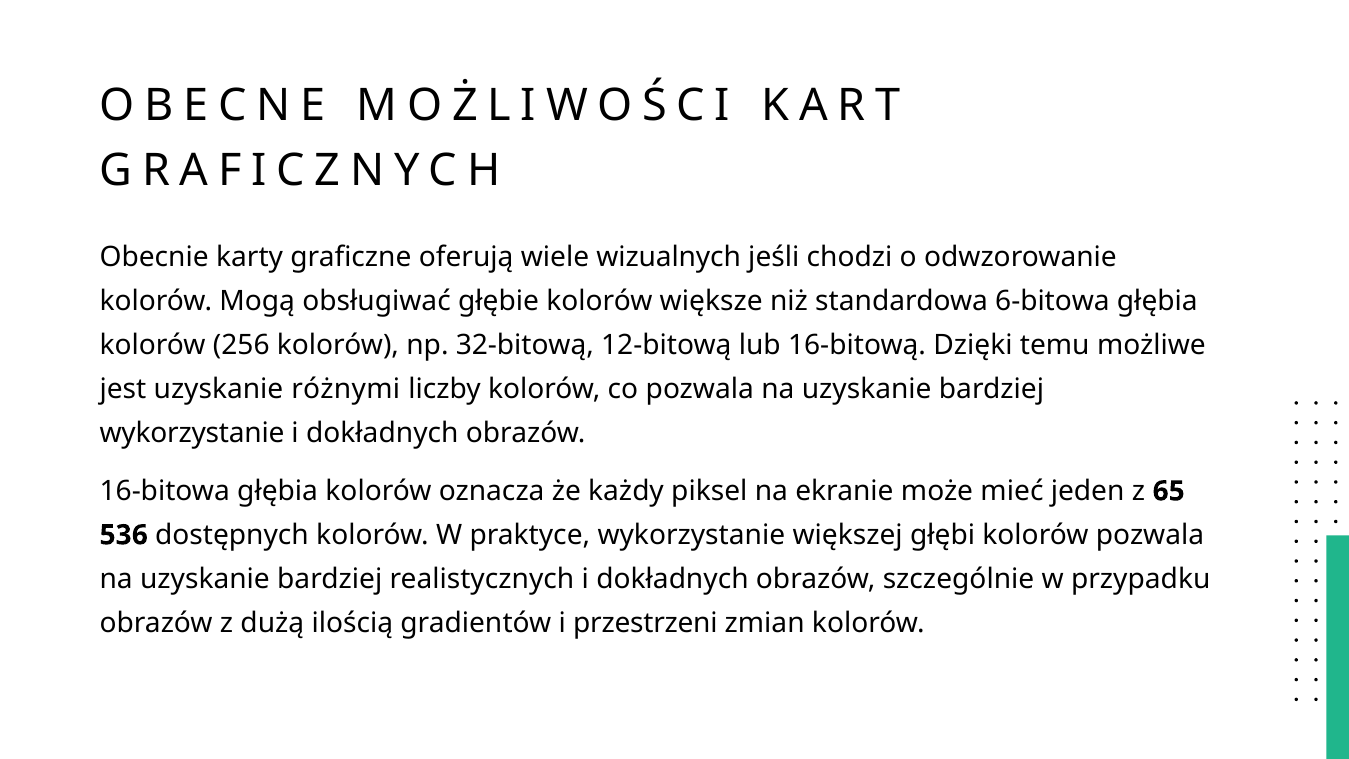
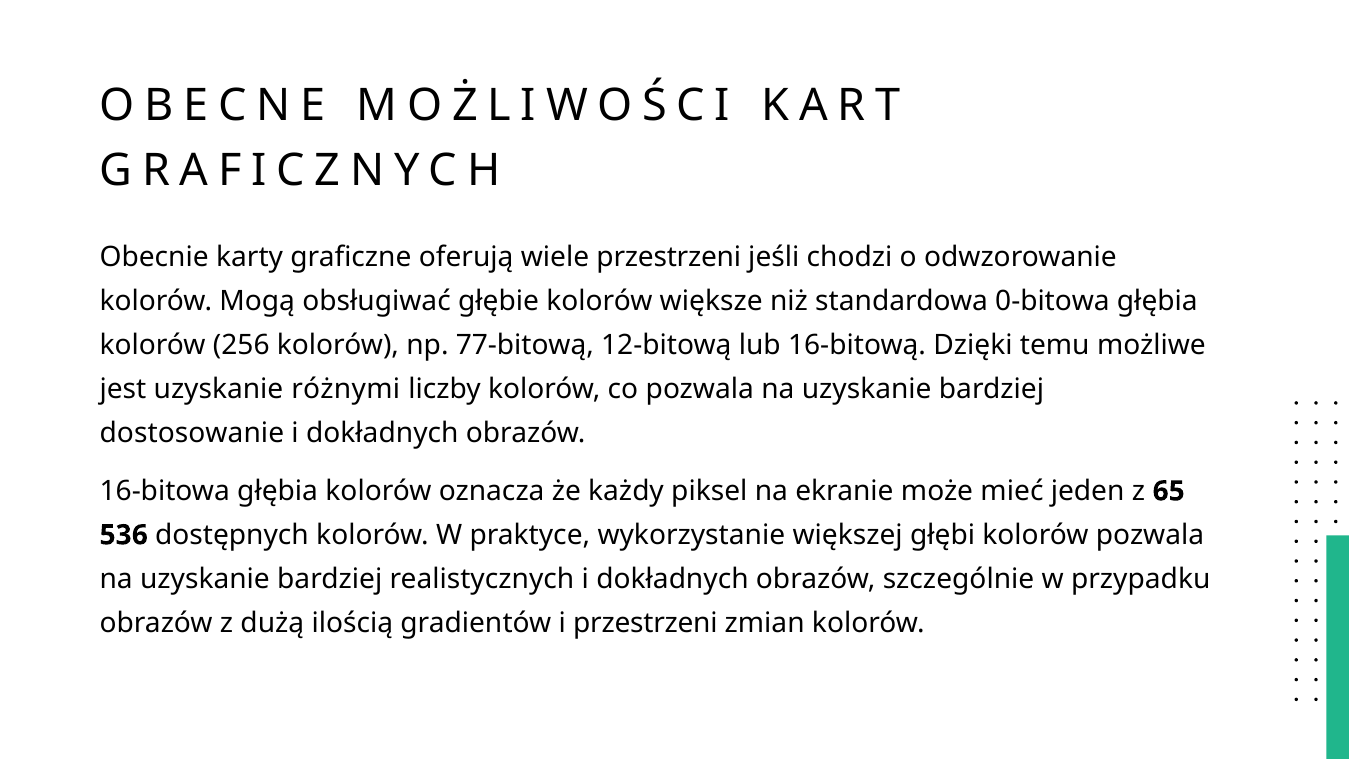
wiele wizualnych: wizualnych -> przestrzeni (669, 257)
6-bitowa: 6-bitowa -> 0-bitowa (1052, 301)
32-bitową: 32-bitową -> 77-bitową (525, 345)
wykorzystanie: wykorzystanie -> dostosowanie (192, 433)
